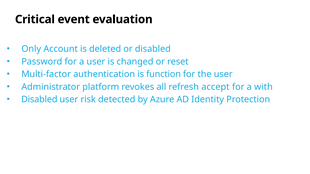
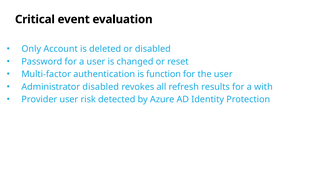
Administrator platform: platform -> disabled (101, 87)
accept: accept -> results (215, 87)
Disabled: Disabled -> Provider (39, 100)
